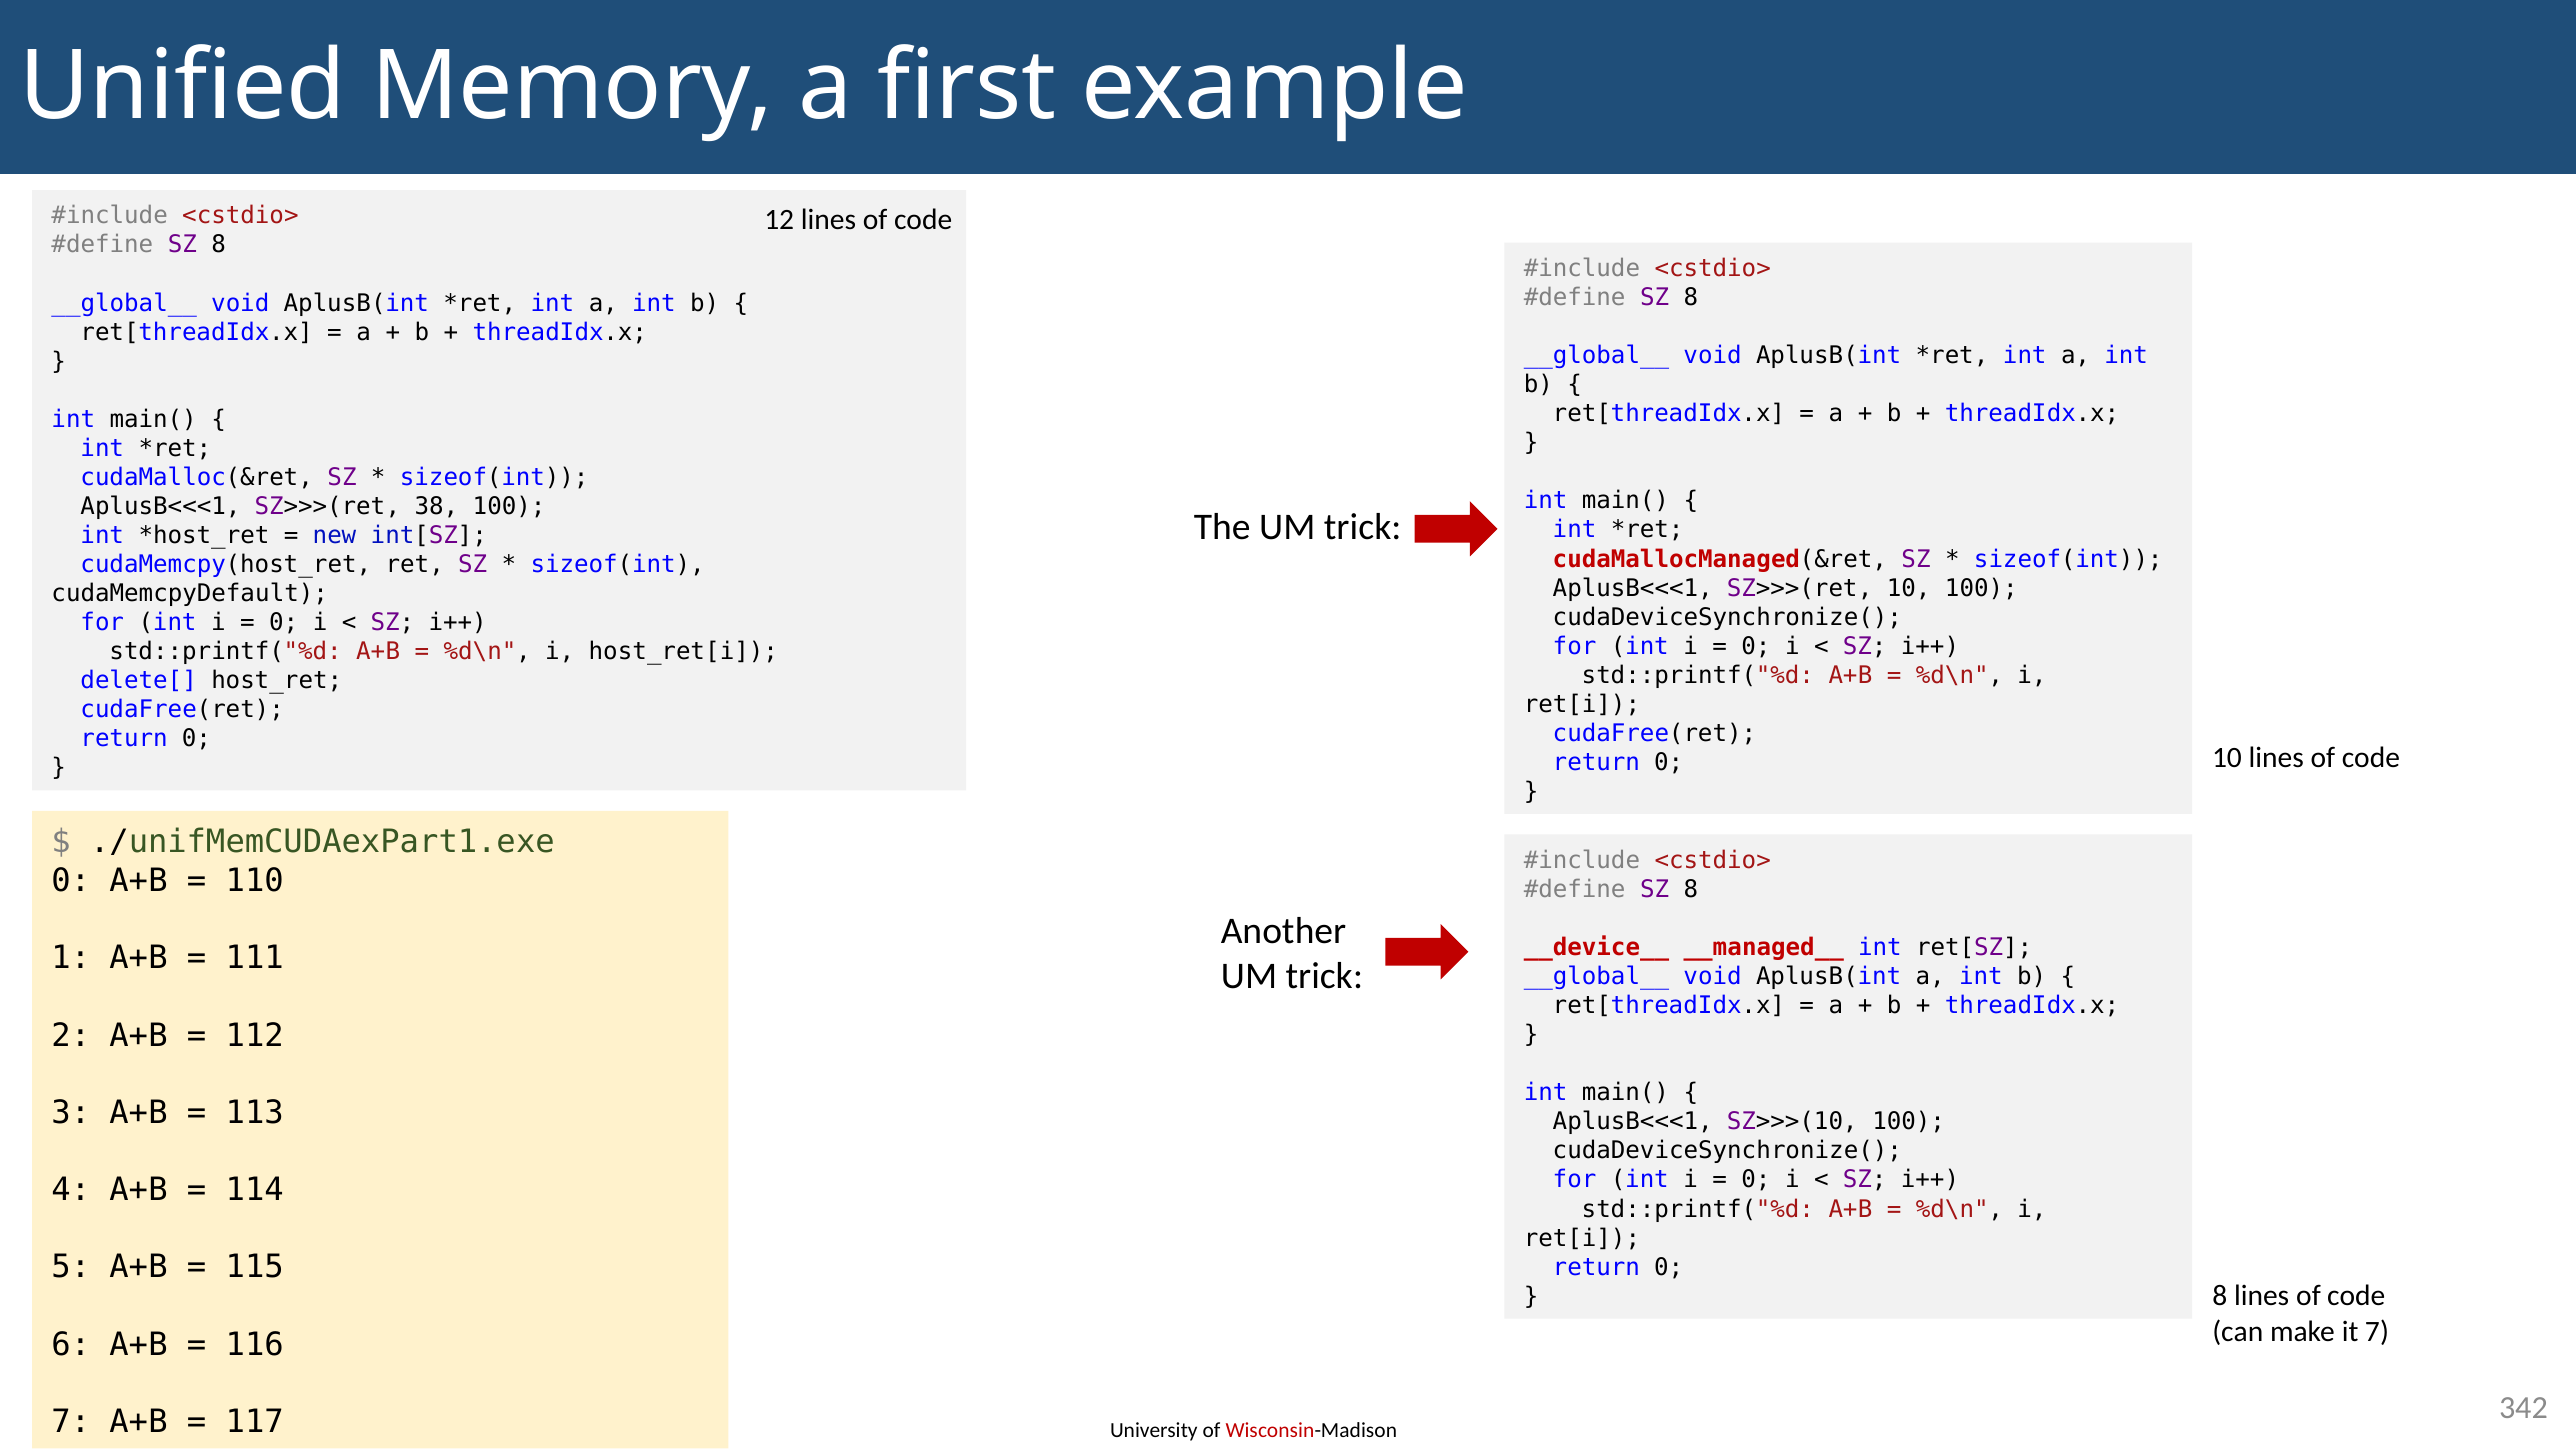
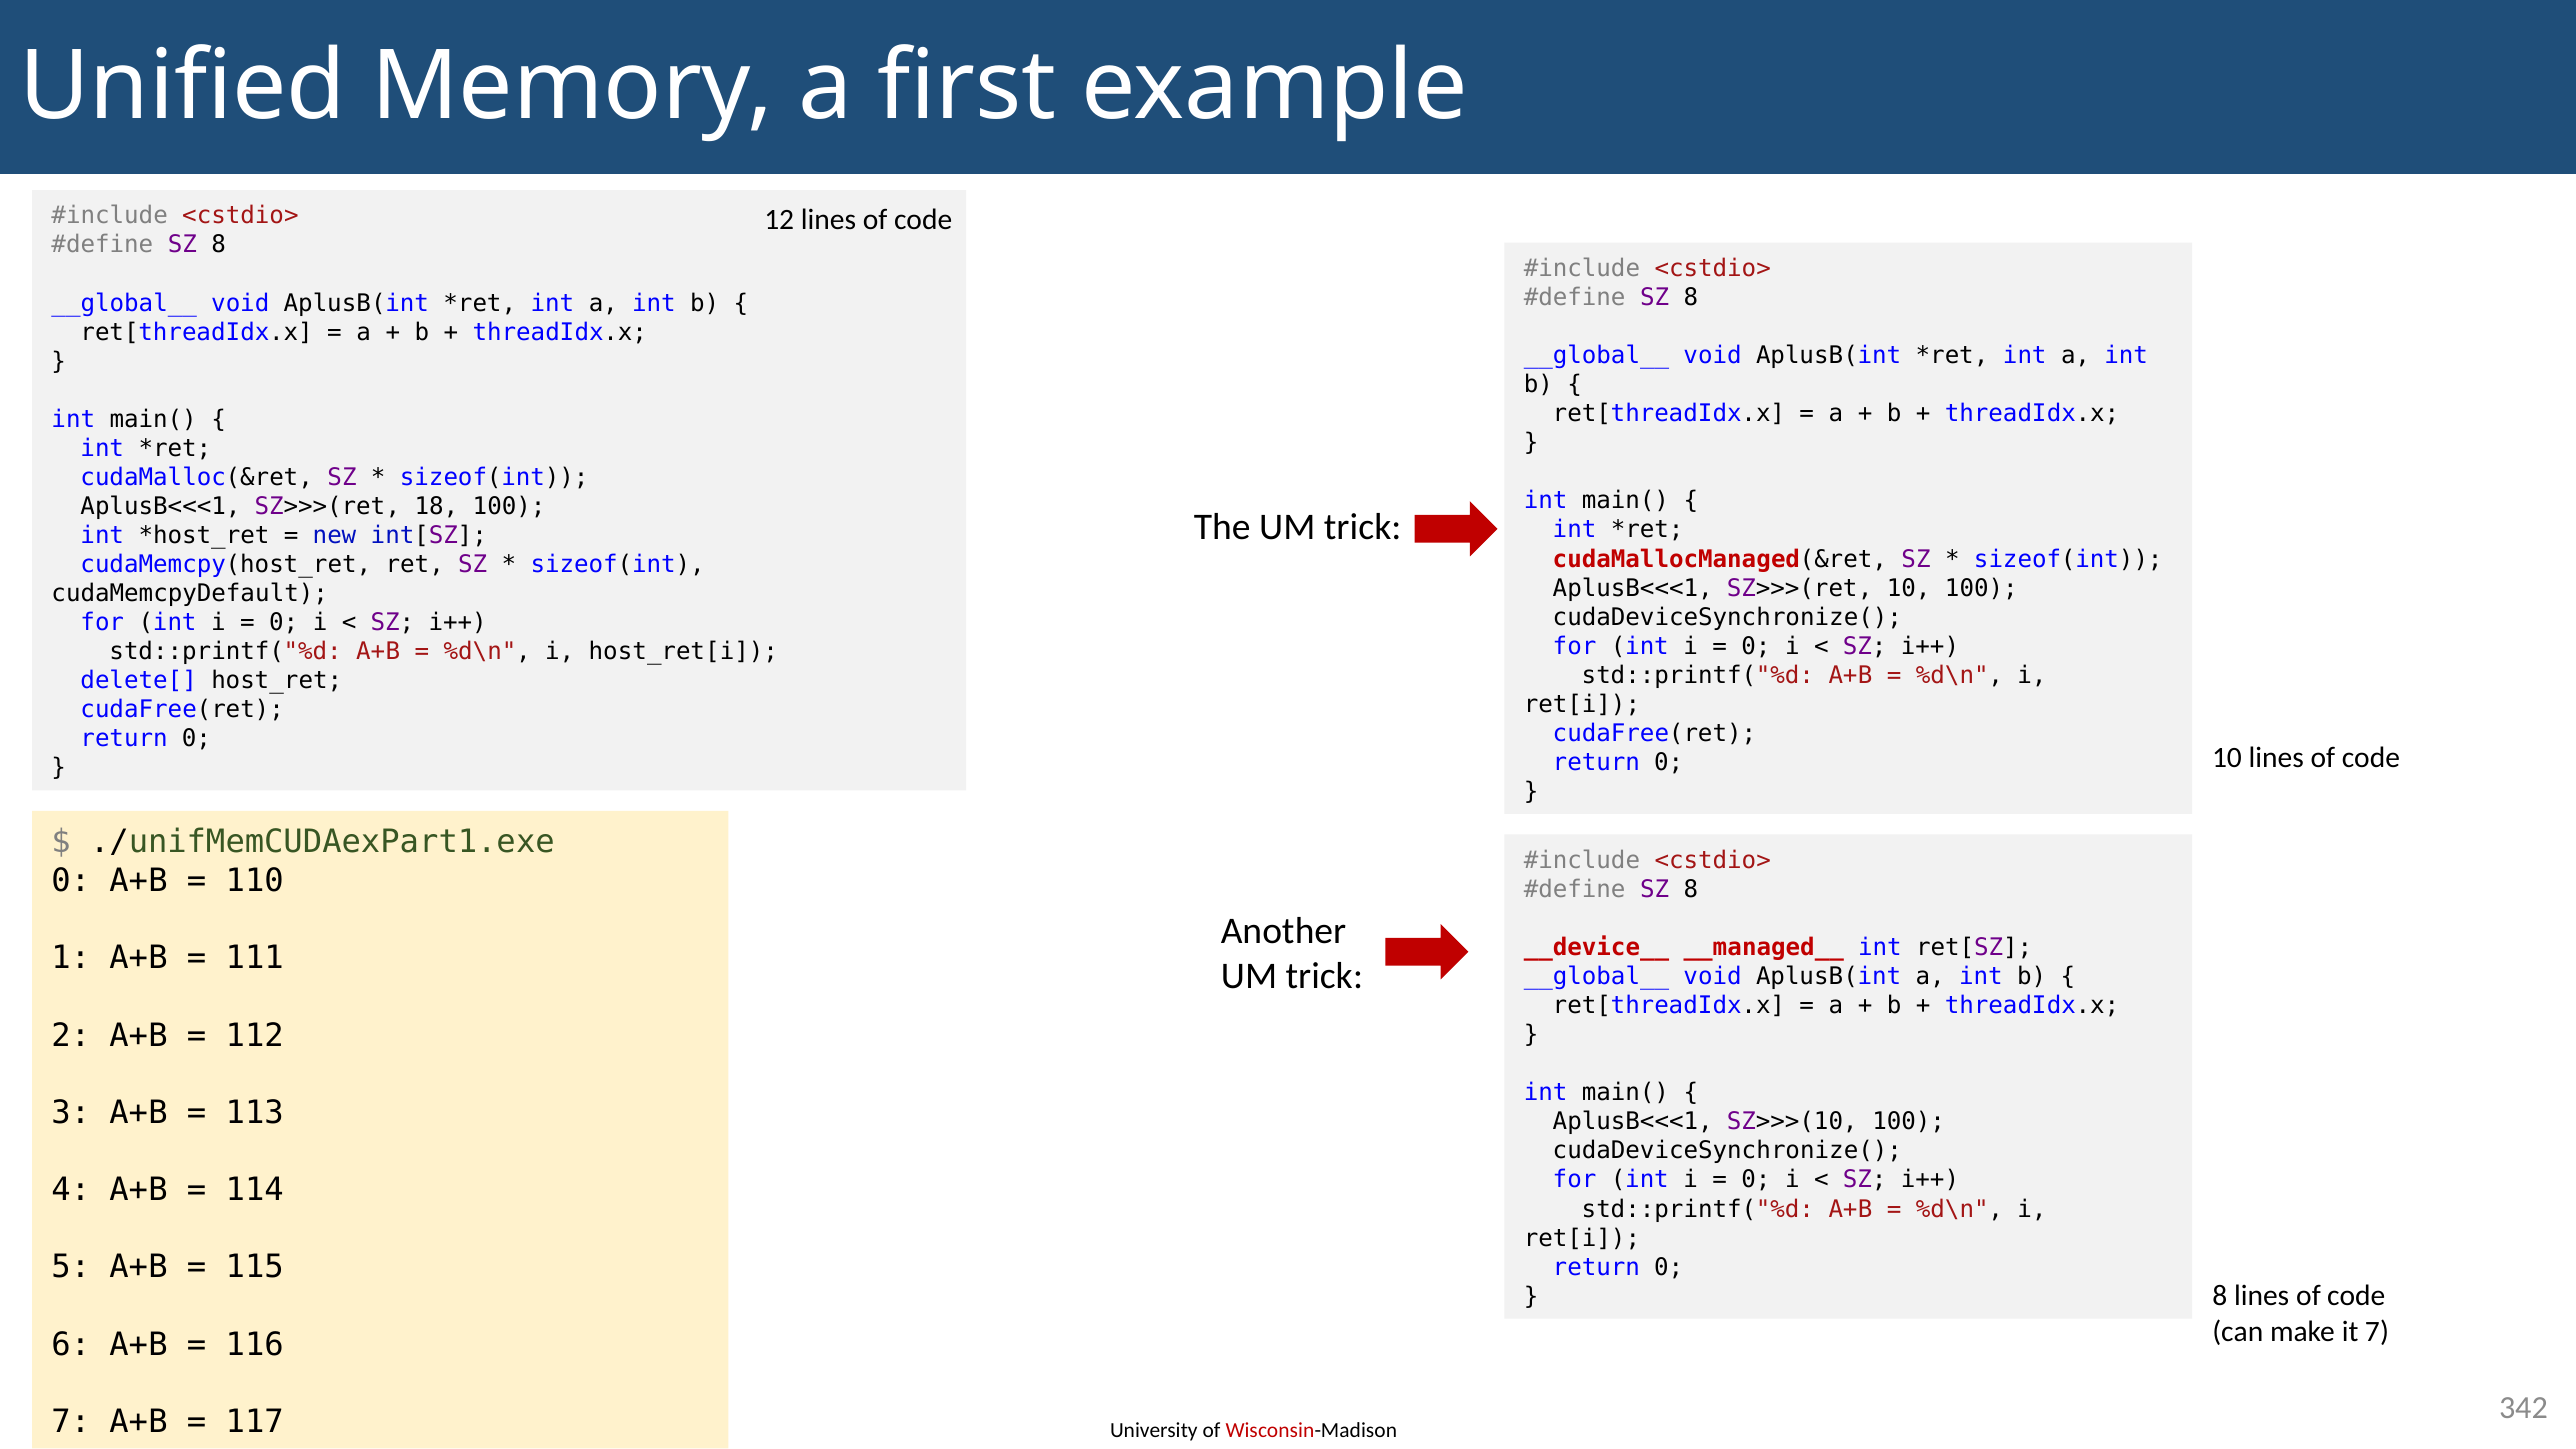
38: 38 -> 18 (436, 507)
